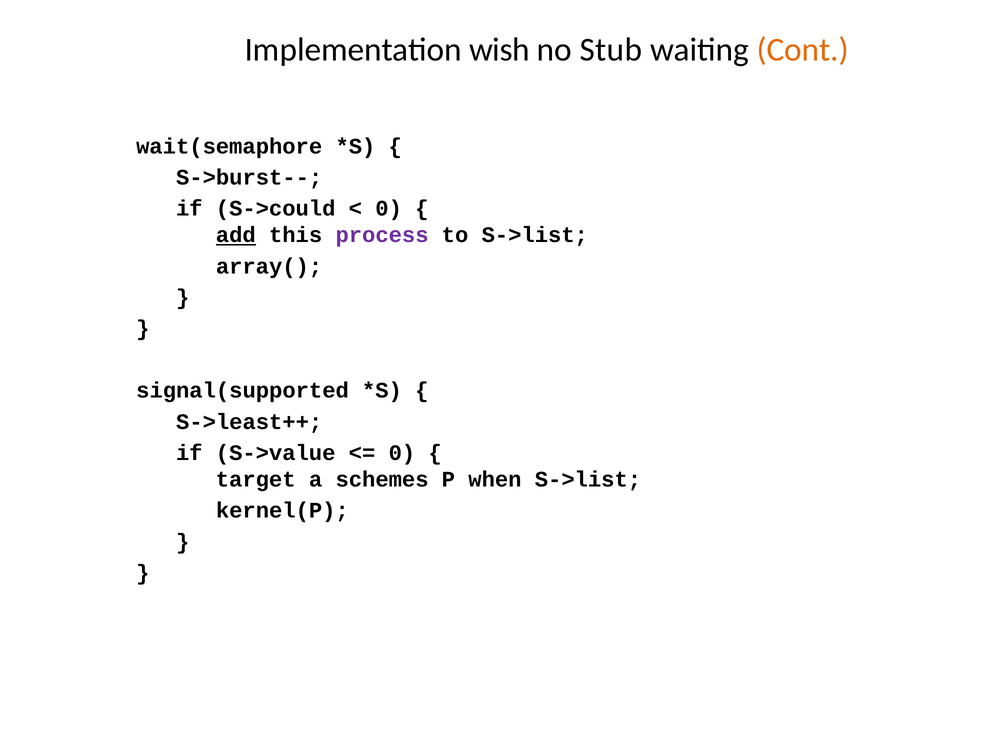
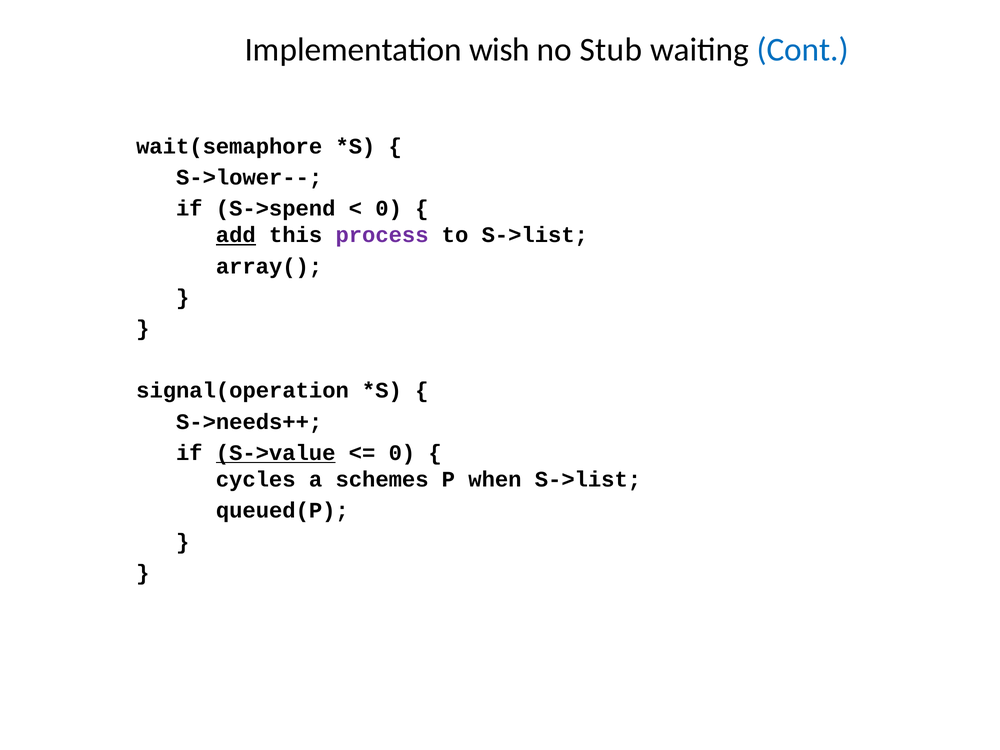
Cont colour: orange -> blue (803, 50)
S->burst--: S->burst-- -> S->lower-- (249, 177)
S->could: S->could -> S->spend (276, 208)
signal(supported: signal(supported -> signal(operation (243, 391)
S->least++: S->least++ -> S->needs++ (249, 422)
S->value underline: none -> present (276, 453)
target: target -> cycles (256, 480)
kernel(P: kernel(P -> queued(P (282, 511)
